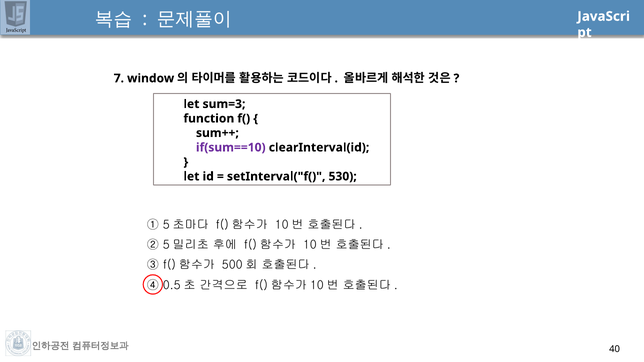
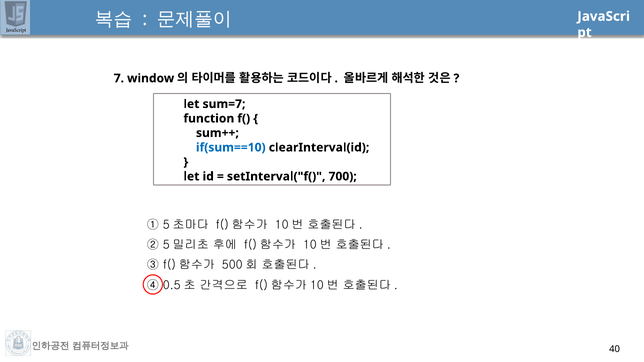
sum=3: sum=3 -> sum=7 (224, 104)
if(sum==10 colour: purple -> blue (231, 148)
530: 530 -> 700 (343, 177)
